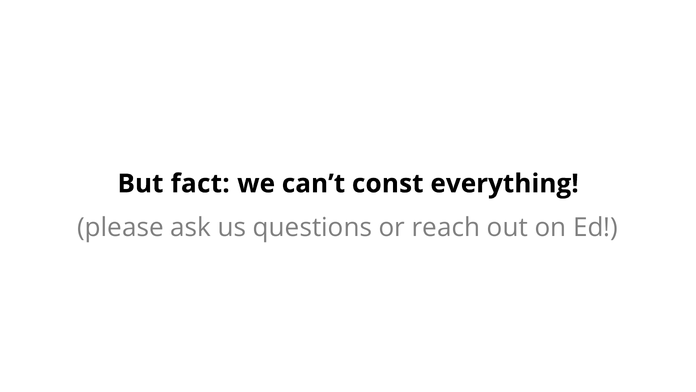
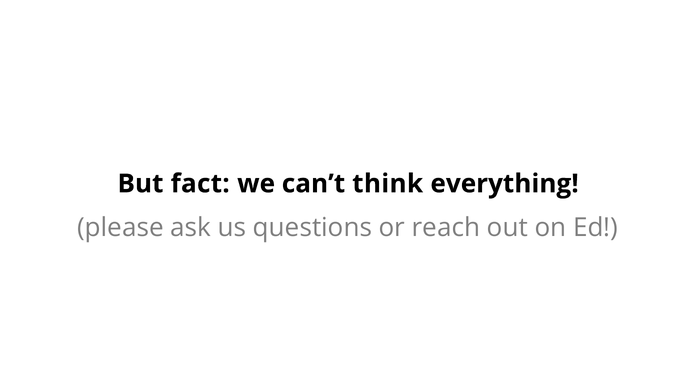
const: const -> think (388, 183)
